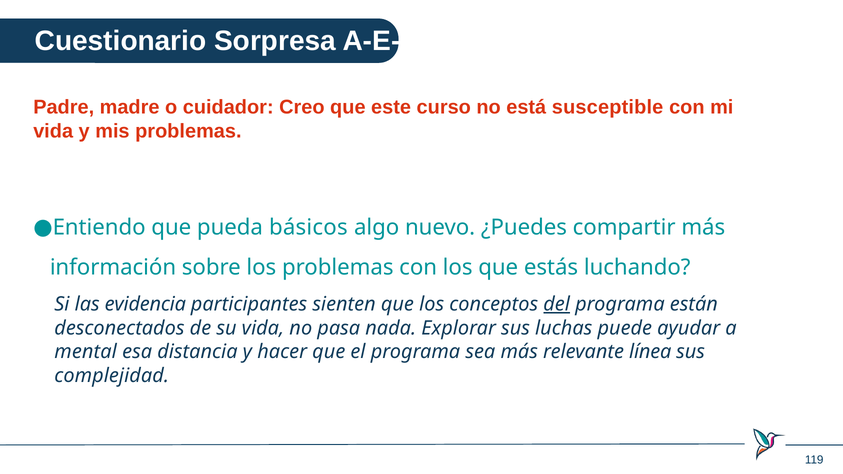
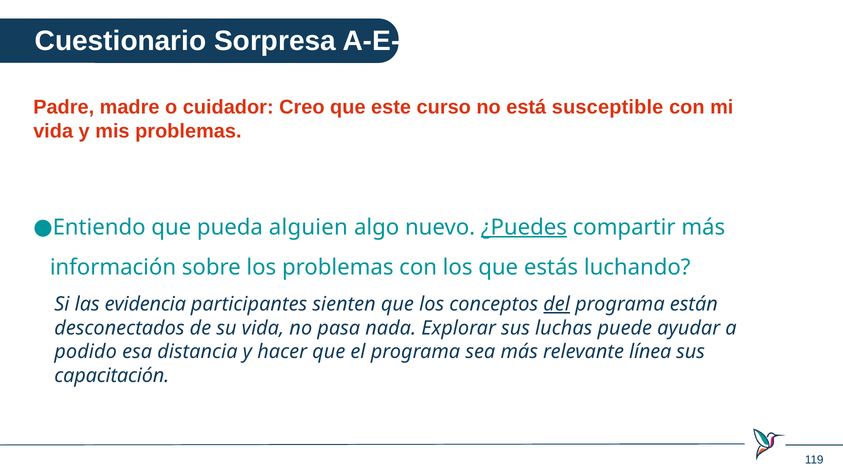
básicos: básicos -> alguien (308, 227)
¿Puedes underline: none -> present (524, 227)
mental: mental -> podido (86, 352)
complejidad: complejidad -> capacitación (112, 376)
